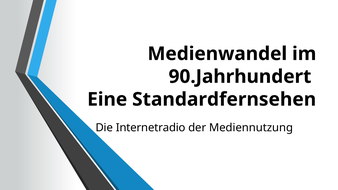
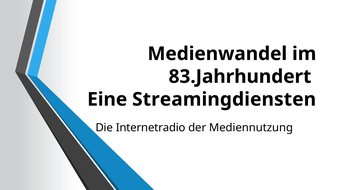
90.Jahrhundert: 90.Jahrhundert -> 83.Jahrhundert (240, 77)
Standardfernsehen: Standardfernsehen -> Streamingdiensten (224, 99)
